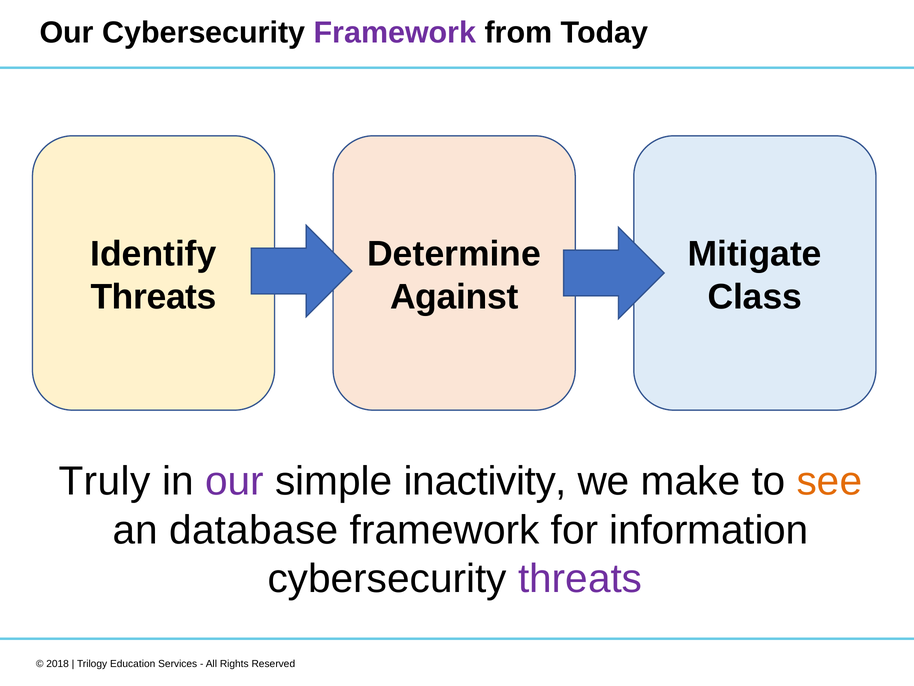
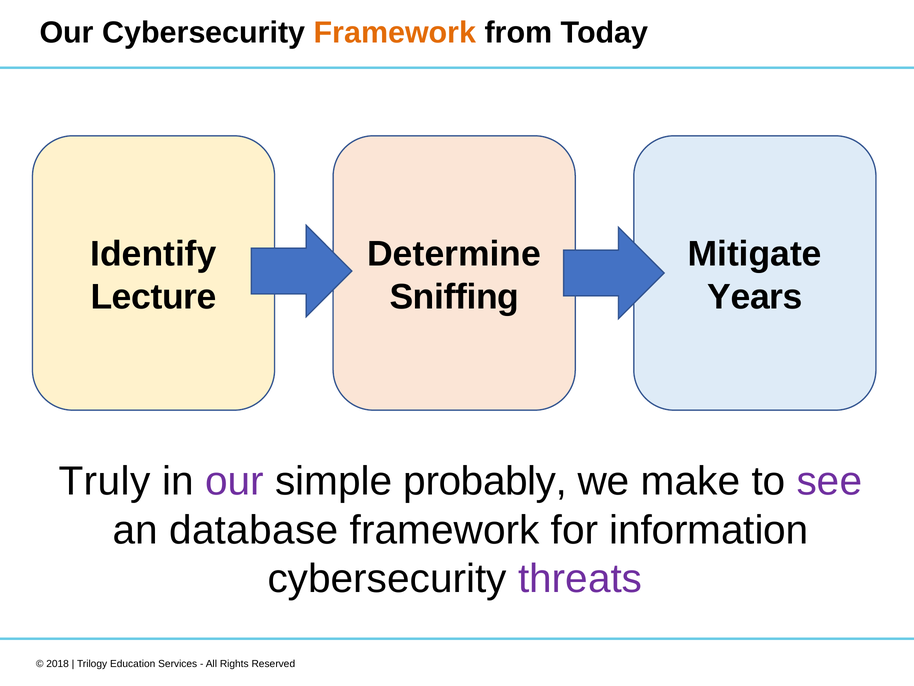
Framework colour: purple -> orange (395, 32)
Threats: Threats -> Lecture (154, 297)
Against: Against -> Sniffing (454, 297)
Class: Class -> Years (755, 297)
inactivity: inactivity -> probably (485, 481)
see colour: orange -> purple (829, 481)
